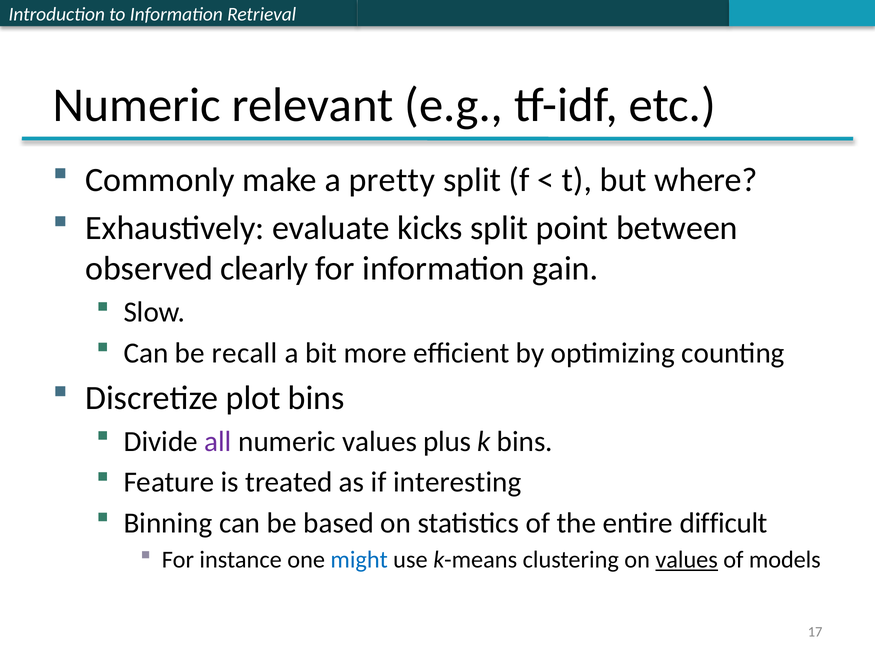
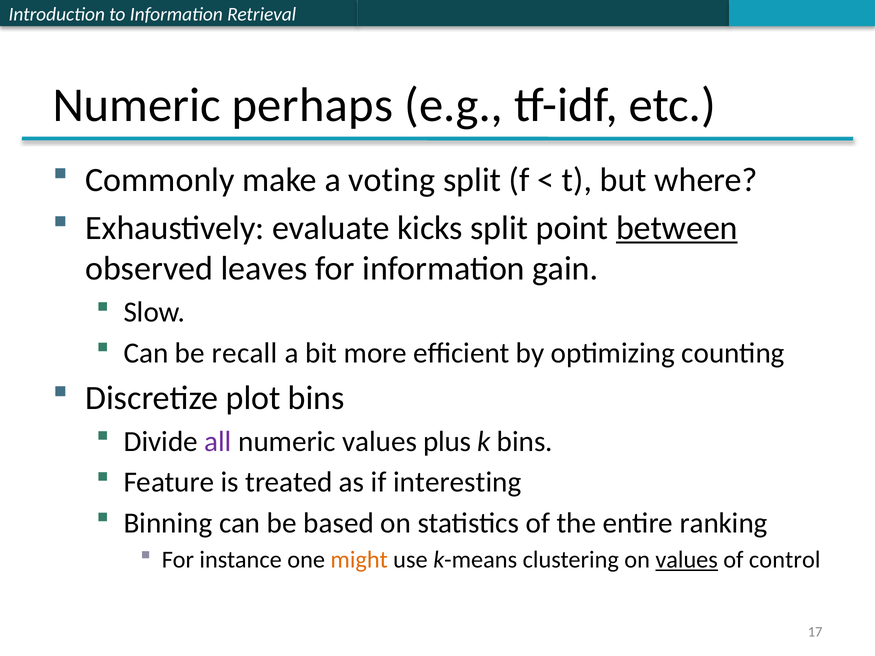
relevant: relevant -> perhaps (312, 105)
pretty: pretty -> voting (392, 180)
between underline: none -> present (677, 228)
clearly: clearly -> leaves (264, 269)
difficult: difficult -> ranking (724, 523)
might colour: blue -> orange (359, 560)
models: models -> control (785, 560)
